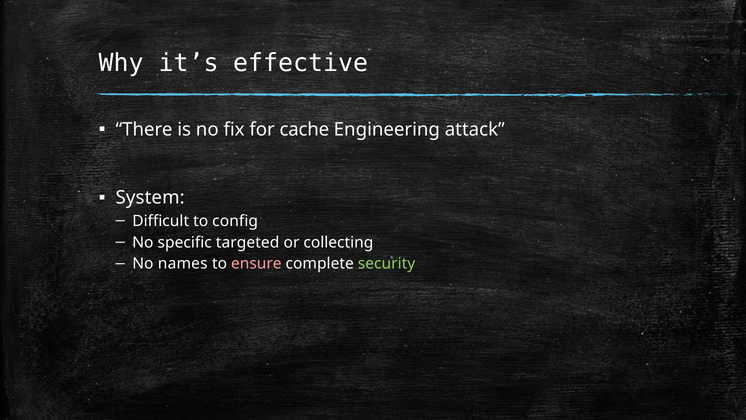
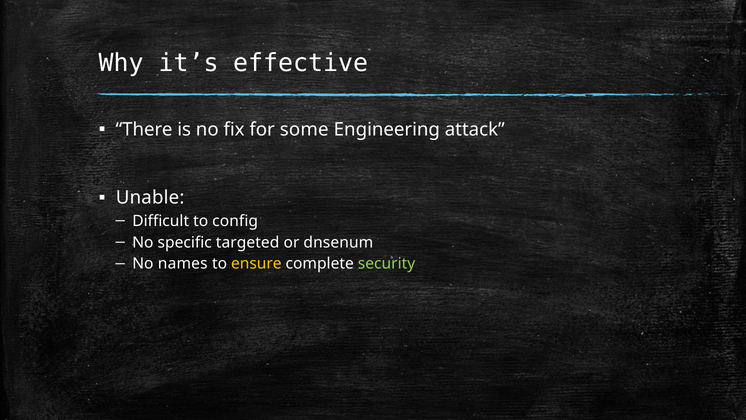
cache: cache -> some (304, 129)
System: System -> Unable (150, 198)
collecting: collecting -> dnsenum (338, 242)
ensure colour: pink -> yellow (256, 264)
